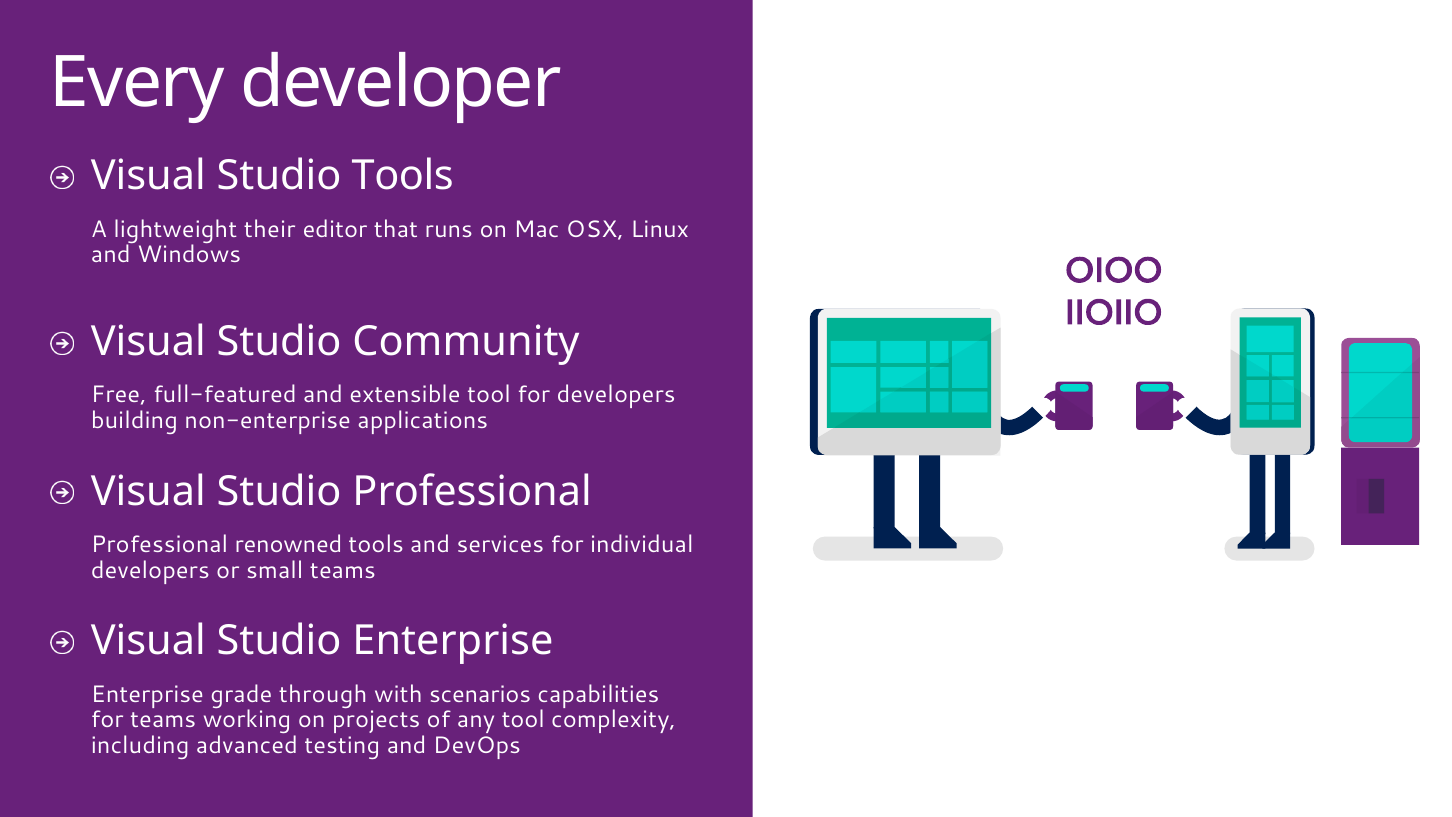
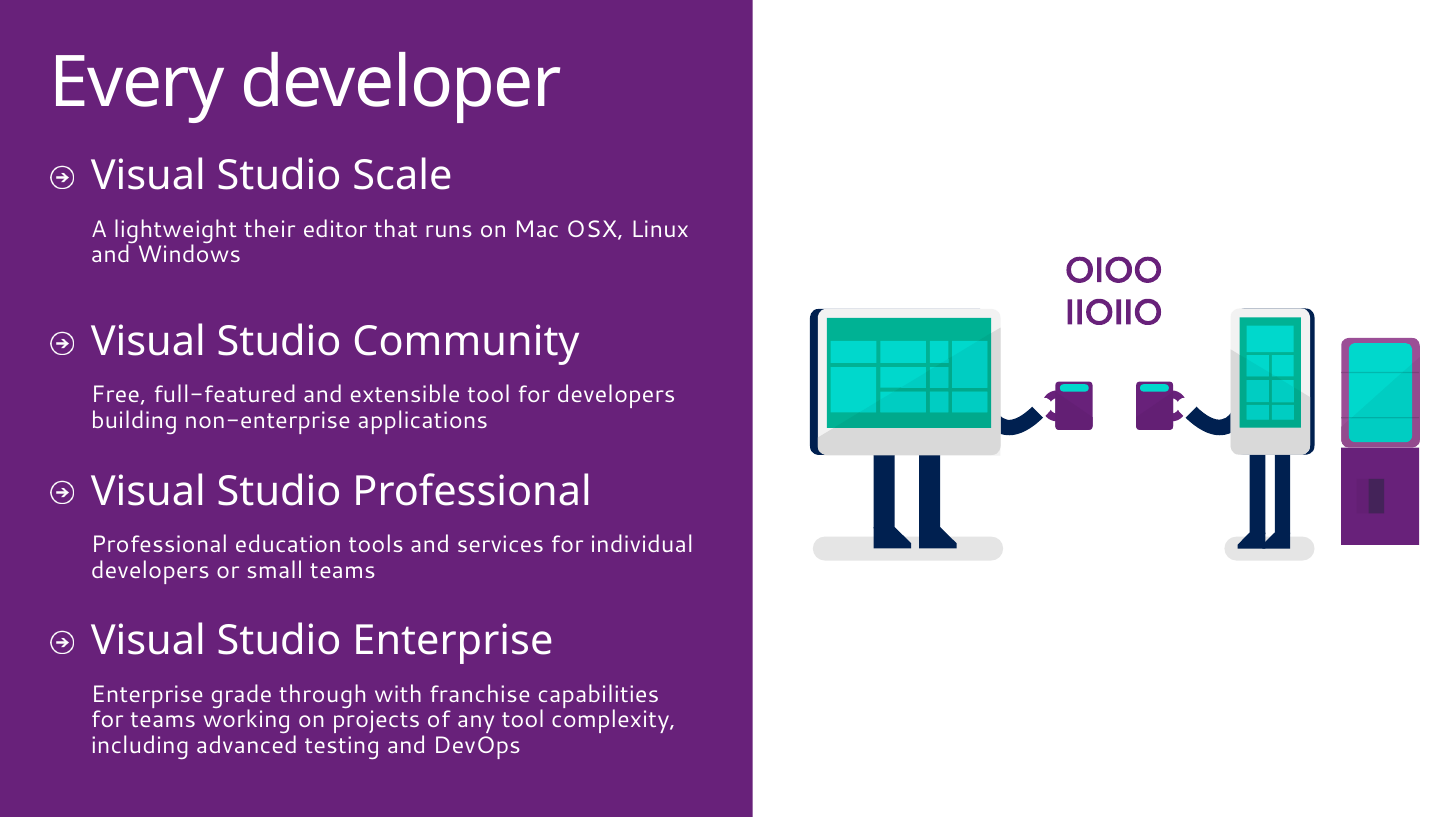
Studio Tools: Tools -> Scale (402, 176)
renowned: renowned -> education (288, 545)
scenarios: scenarios -> franchise (480, 694)
